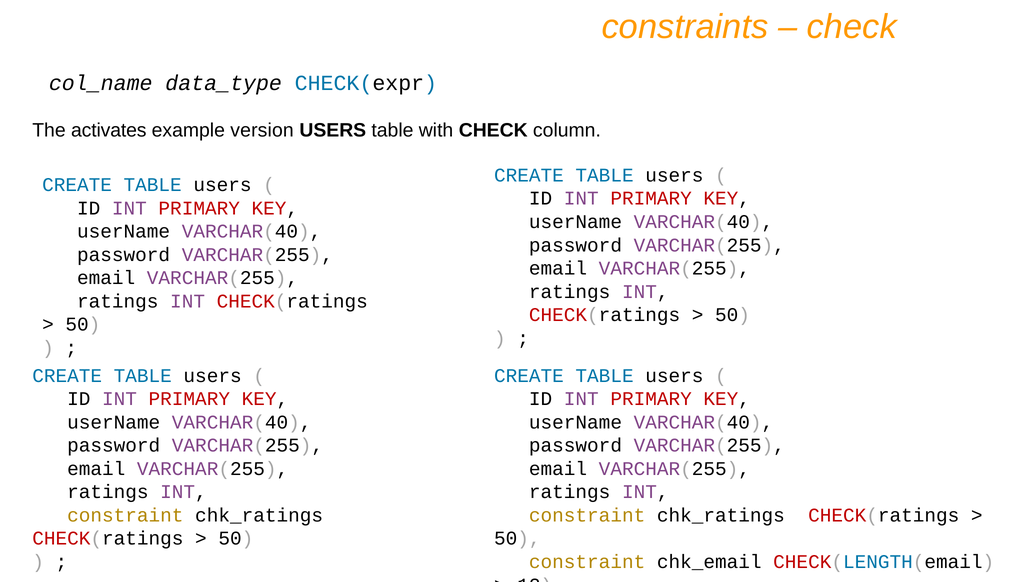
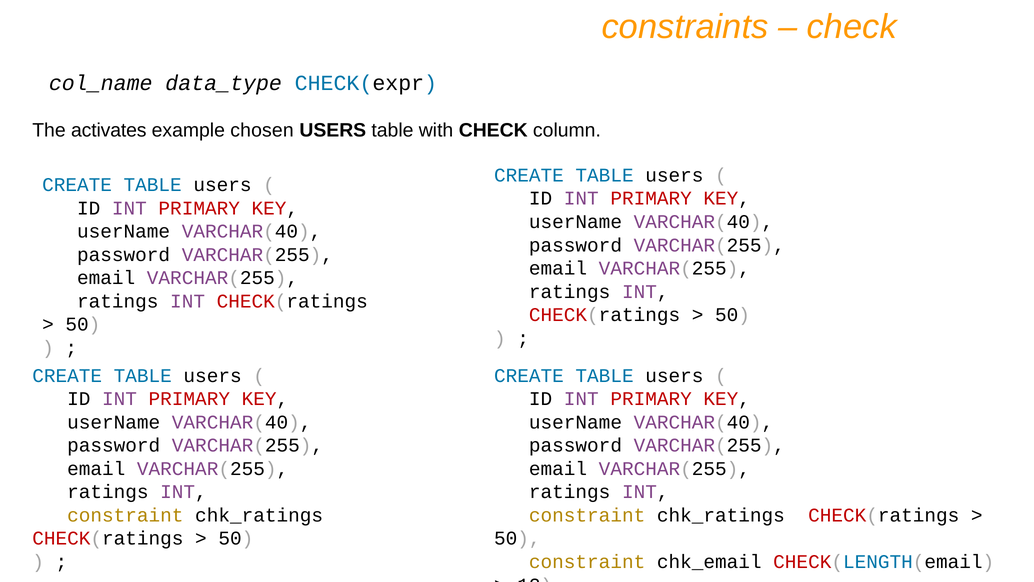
version: version -> chosen (262, 130)
